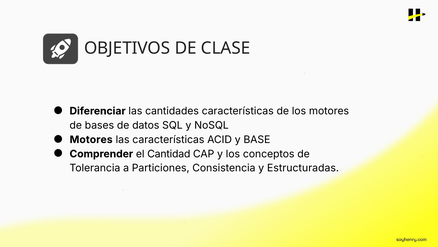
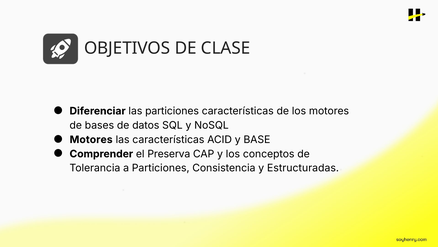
las cantidades: cantidades -> particiones (172, 111)
Cantidad: Cantidad -> Preserva (169, 154)
